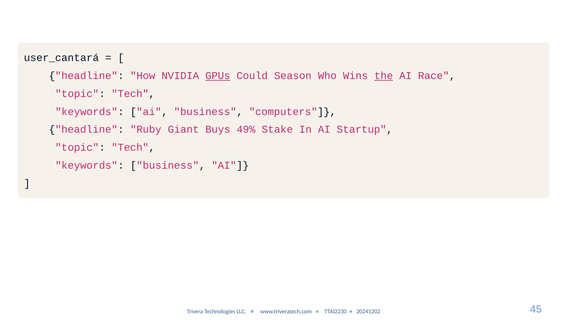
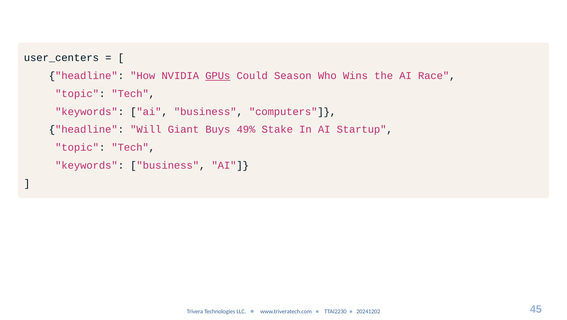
user_cantará: user_cantará -> user_centers (61, 58)
the underline: present -> none (384, 76)
Ruby: Ruby -> Will (146, 129)
